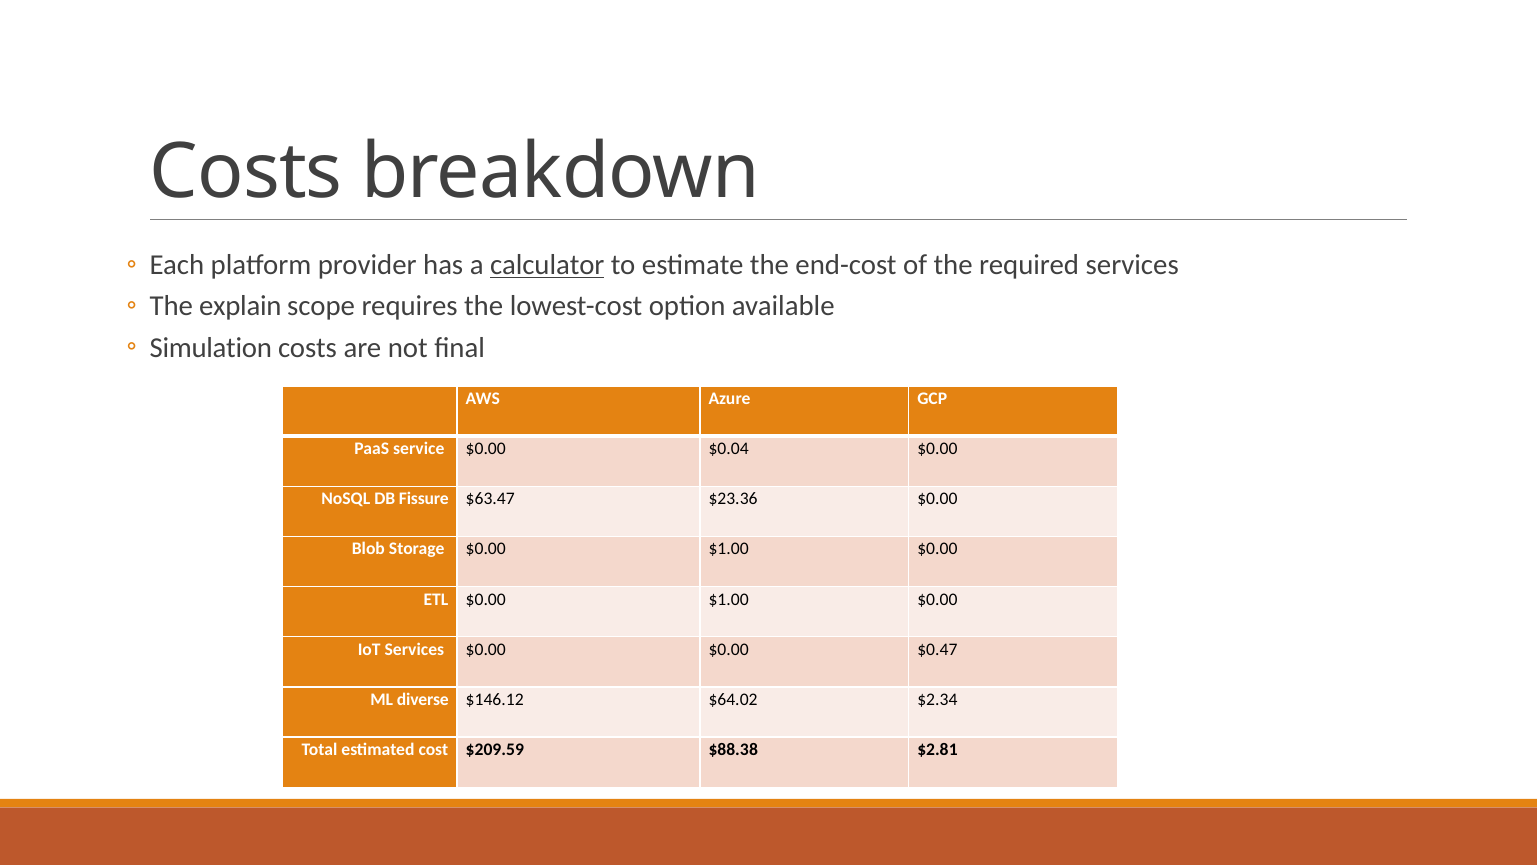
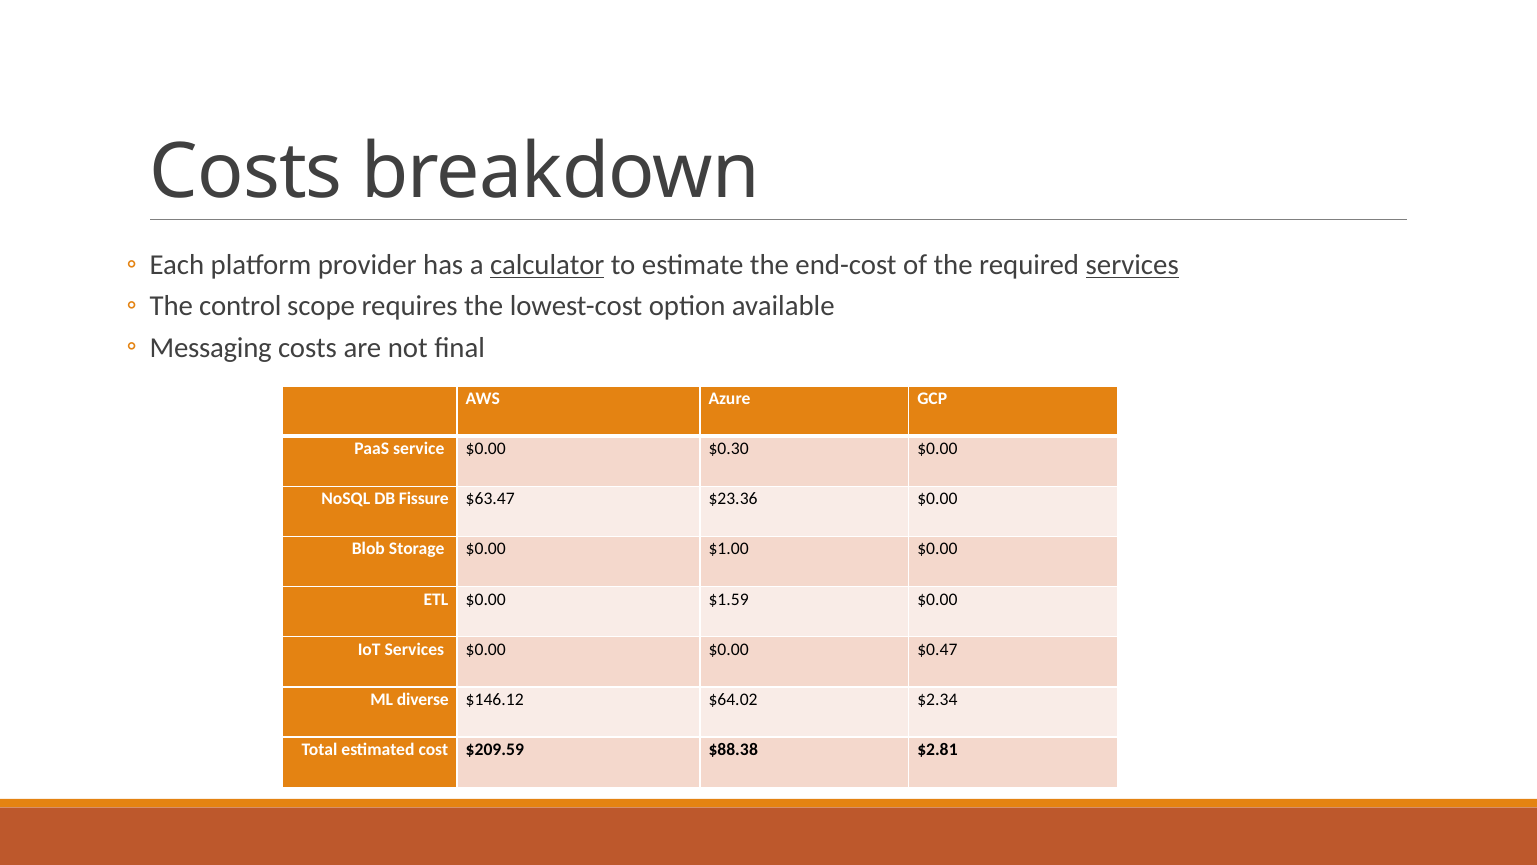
services underline: none -> present (1132, 265)
explain: explain -> control (240, 306)
Simulation: Simulation -> Messaging (211, 348)
$0.04: $0.04 -> $0.30 (729, 448)
ETL $0.00 $1.00: $1.00 -> $1.59 (729, 599)
